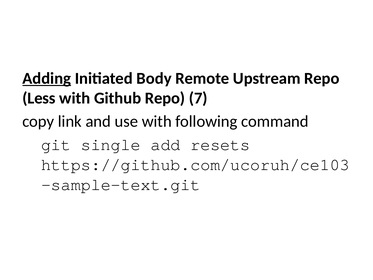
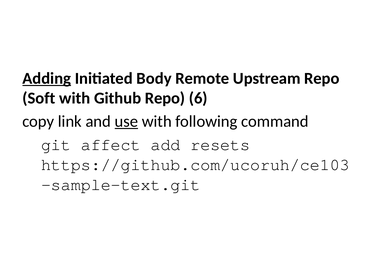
Less: Less -> Soft (39, 98)
7: 7 -> 6 (198, 98)
use underline: none -> present (126, 121)
single: single -> affect (111, 145)
